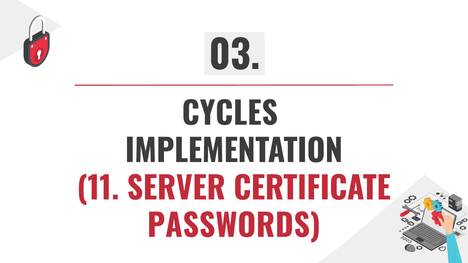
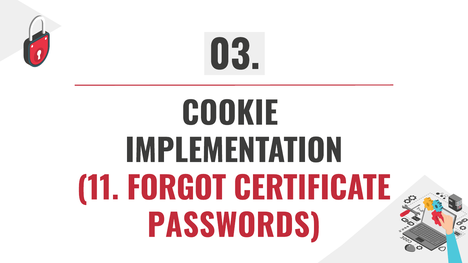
CYCLES: CYCLES -> COOKIE (230, 115)
SERVER: SERVER -> FORGOT (176, 189)
